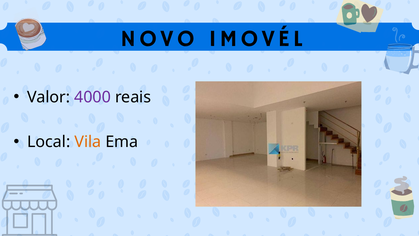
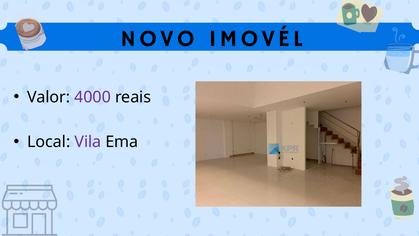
Vila colour: orange -> purple (88, 142)
